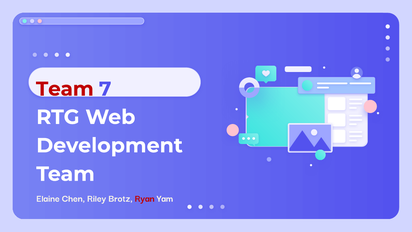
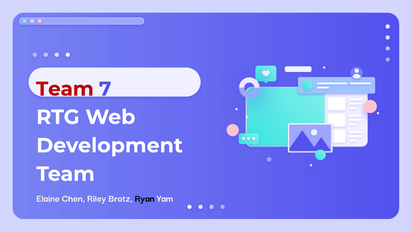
Ryan colour: red -> black (145, 198)
